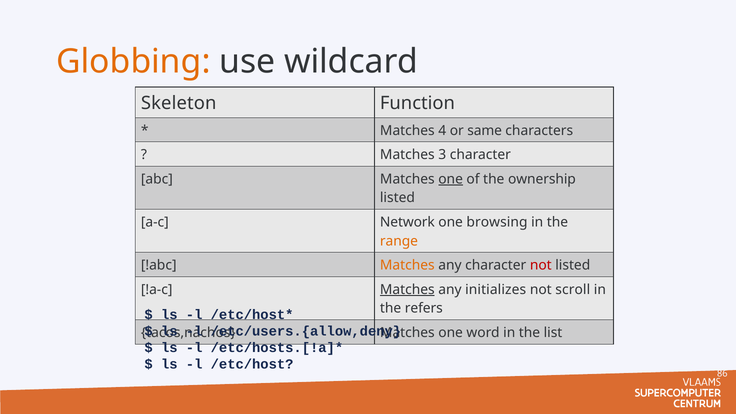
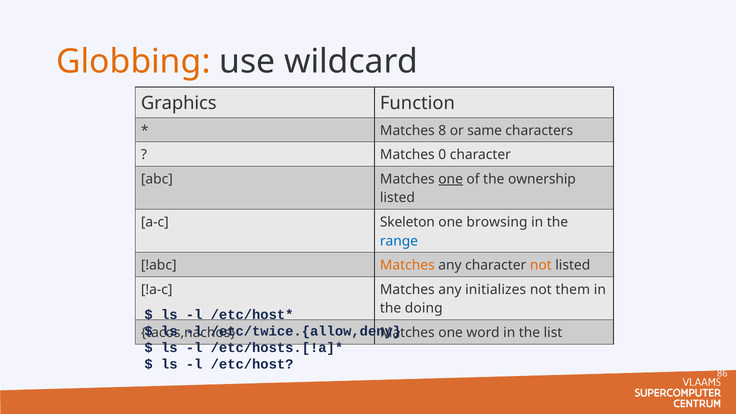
Skeleton: Skeleton -> Graphics (179, 103)
4: 4 -> 8 (442, 131)
3: 3 -> 0 (442, 155)
Network: Network -> Skeleton (407, 222)
range colour: orange -> blue (399, 241)
not colour: red -> orange (541, 265)
Matches underline: present -> none (407, 290)
scroll: scroll -> them (573, 290)
refers: refers -> doing (424, 308)
/etc/users.{allow,deny: /etc/users.{allow,deny -> /etc/twice.{allow,deny (306, 331)
